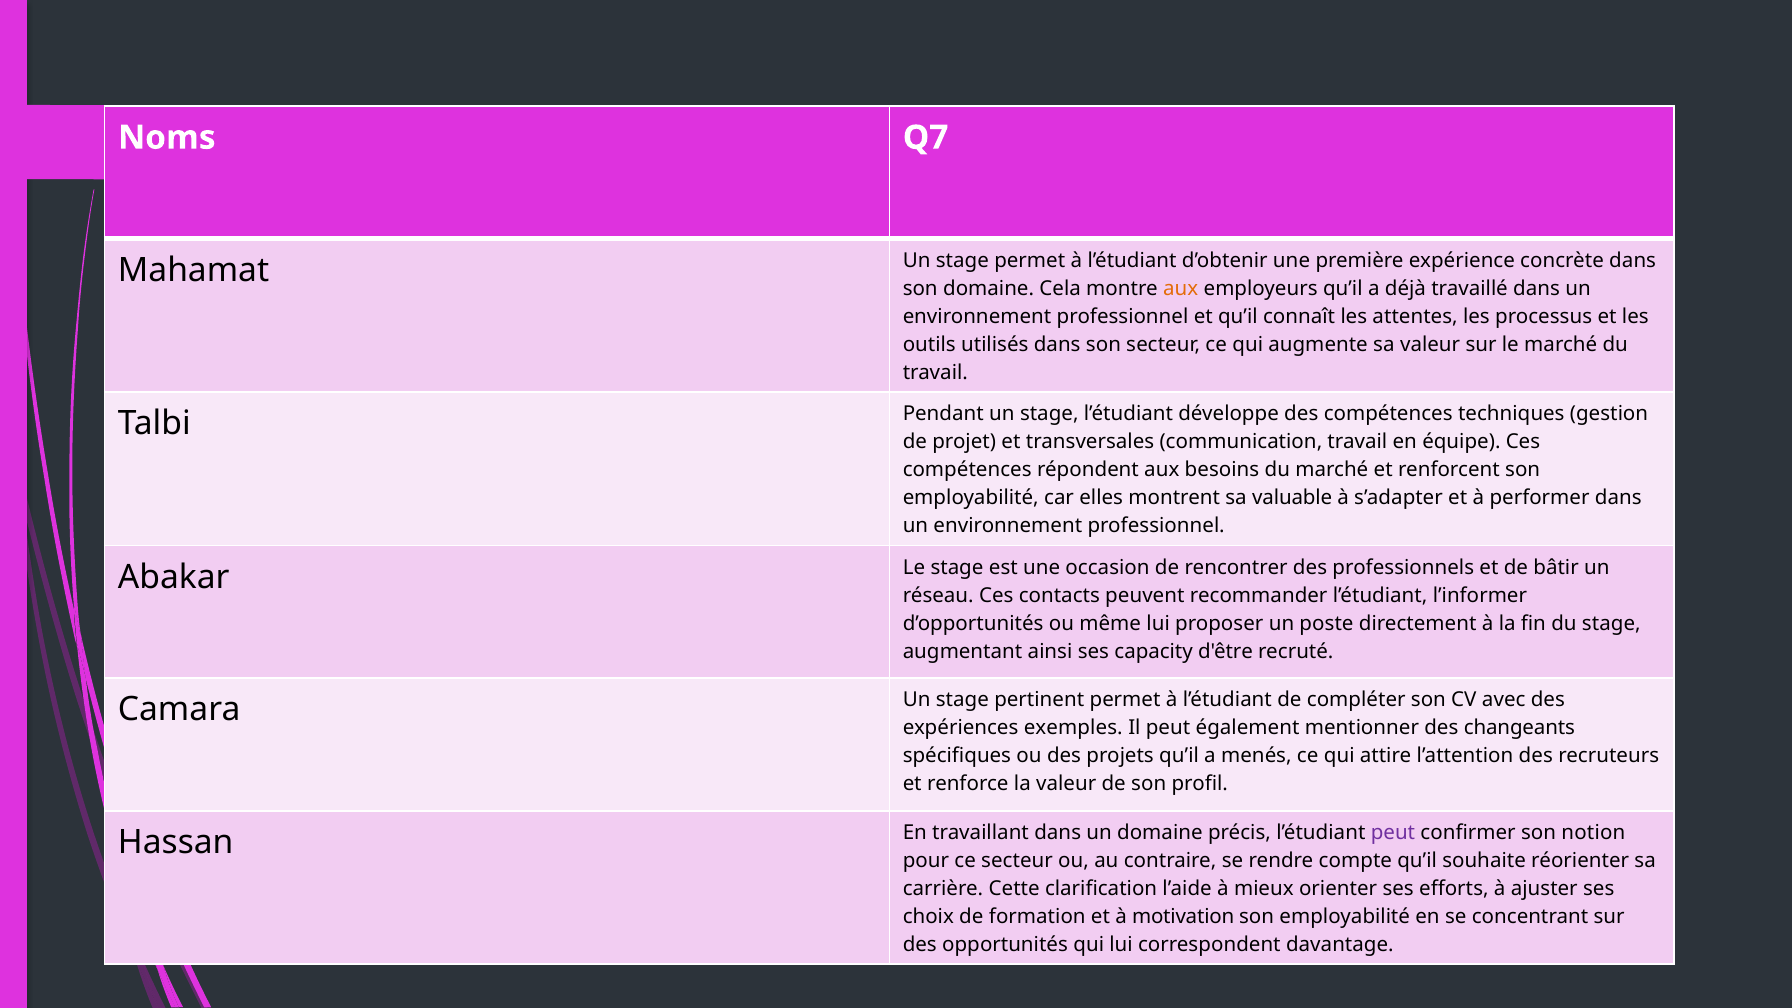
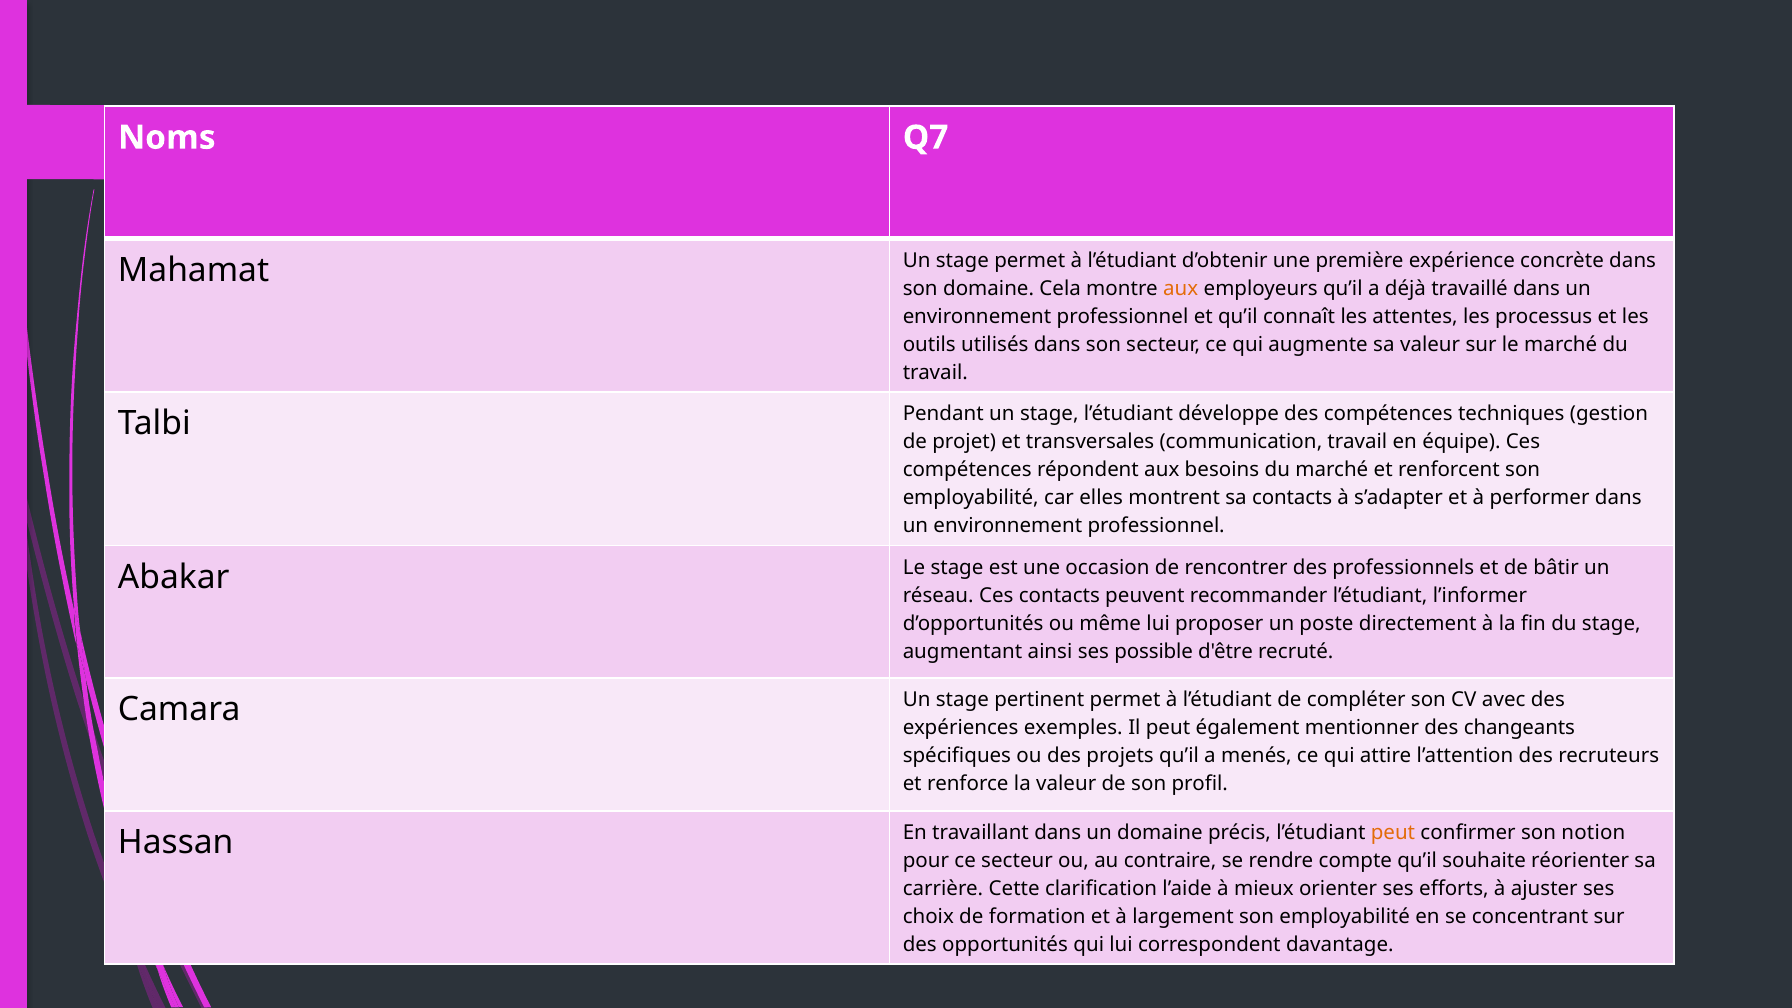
sa valuable: valuable -> contacts (1292, 498)
capacity: capacity -> possible (1154, 652)
peut colour: purple -> orange (1393, 833)
motivation: motivation -> largement (1183, 917)
